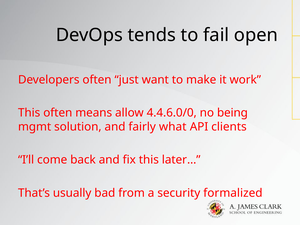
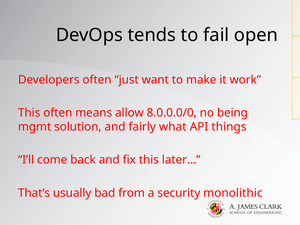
4.4.6.0/0: 4.4.6.0/0 -> 8.0.0.0/0 (172, 113)
clients: clients -> things (229, 127)
formalized: formalized -> monolithic (233, 193)
